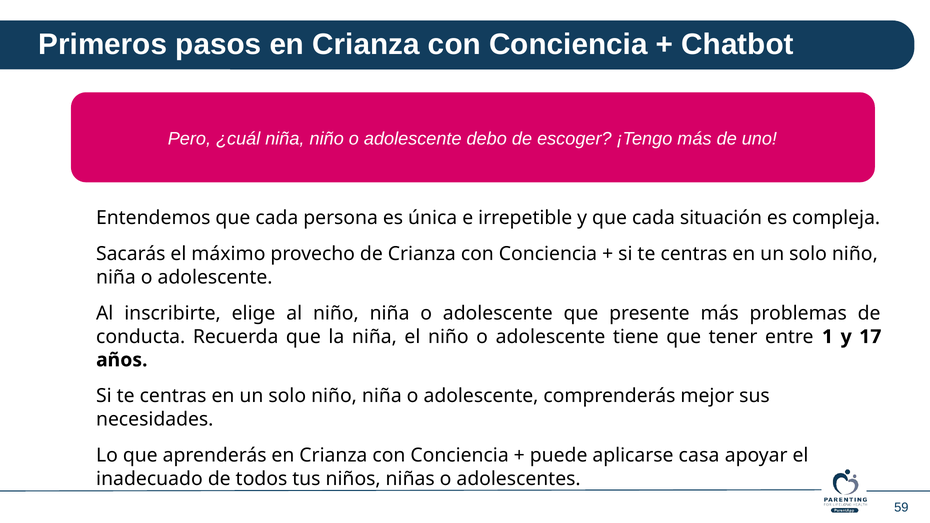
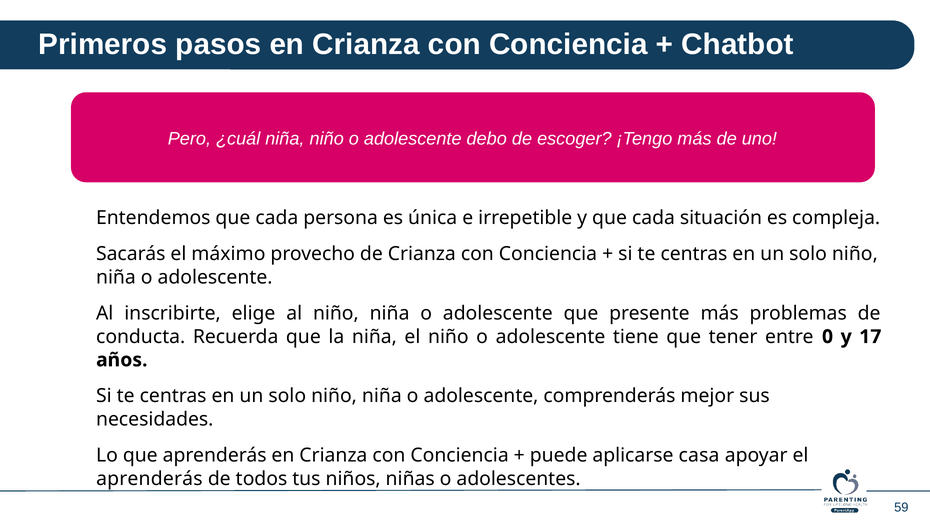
1: 1 -> 0 (828, 337)
inadecuado: inadecuado -> aprenderás (149, 479)
